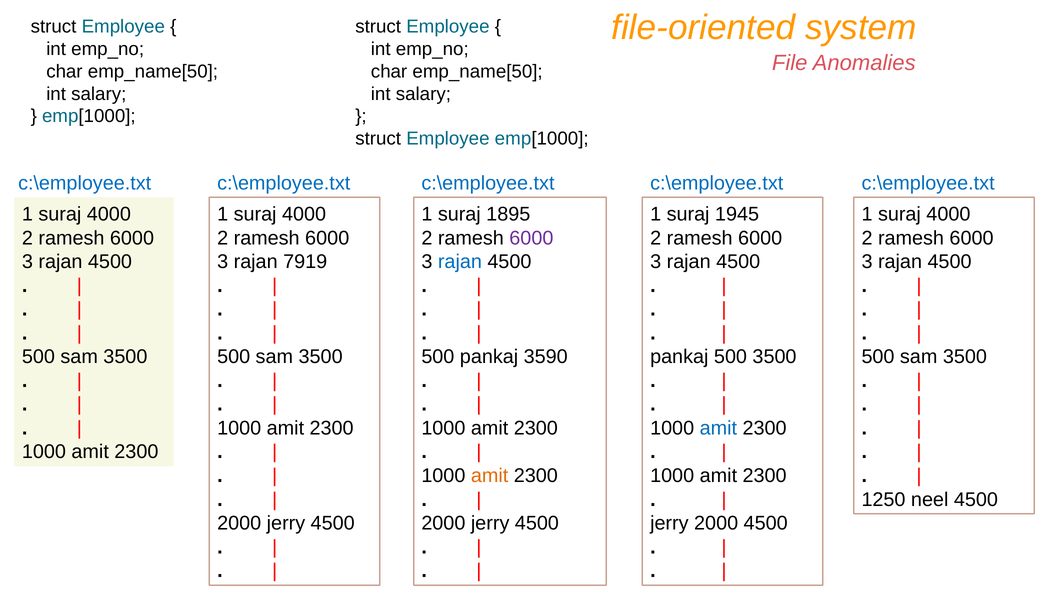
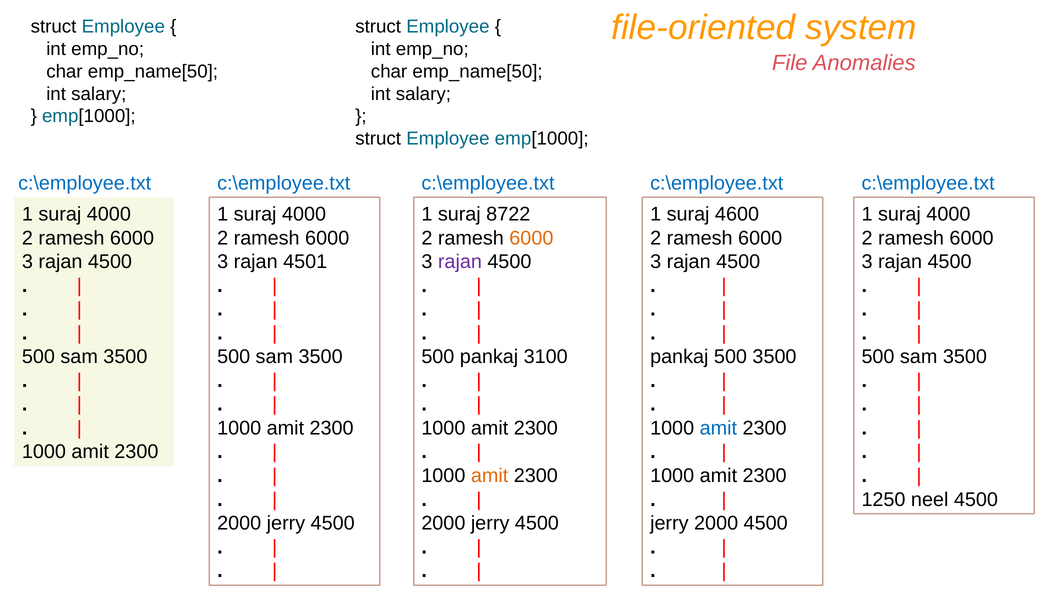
1895: 1895 -> 8722 (508, 215)
1945: 1945 -> 4600 (737, 215)
6000 colour: purple -> orange (531, 238)
7919: 7919 -> 4501 (305, 262)
rajan colour: blue -> purple (460, 262)
3590: 3590 -> 3100 (546, 357)
